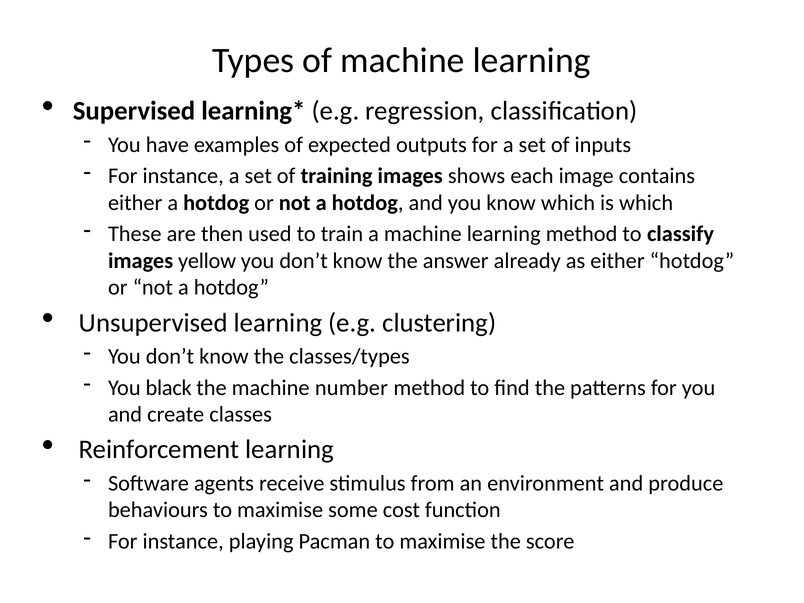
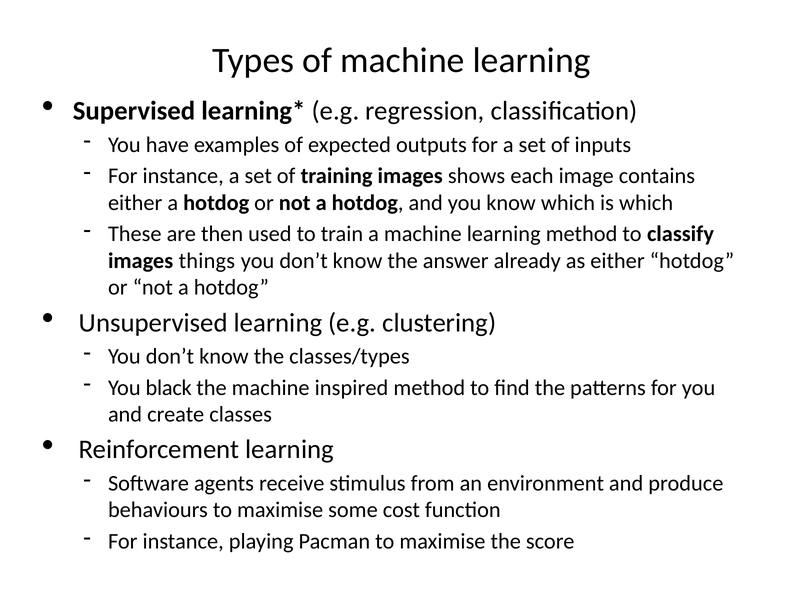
yellow: yellow -> things (207, 261)
number: number -> inspired (351, 388)
